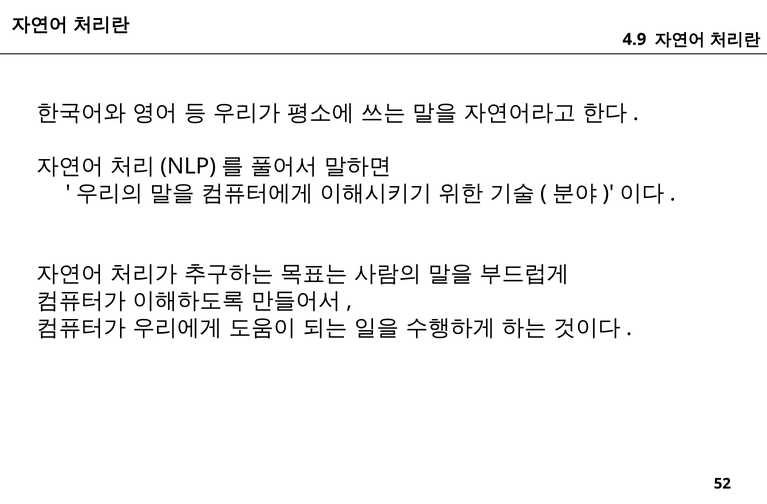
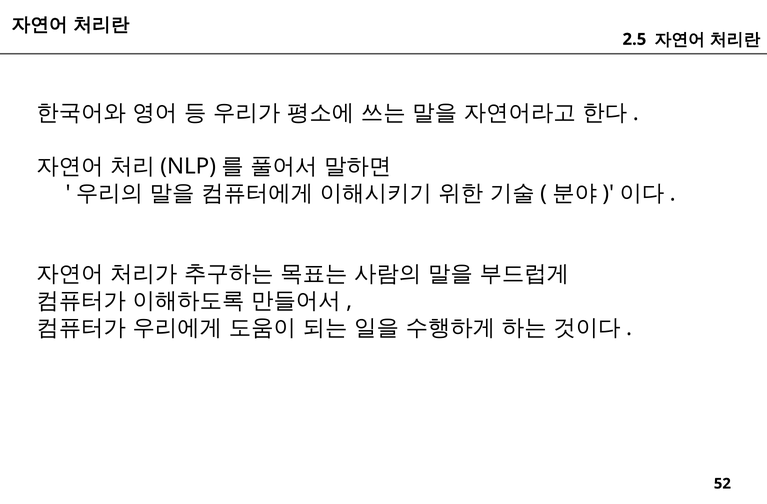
4.9: 4.9 -> 2.5 (634, 39)
